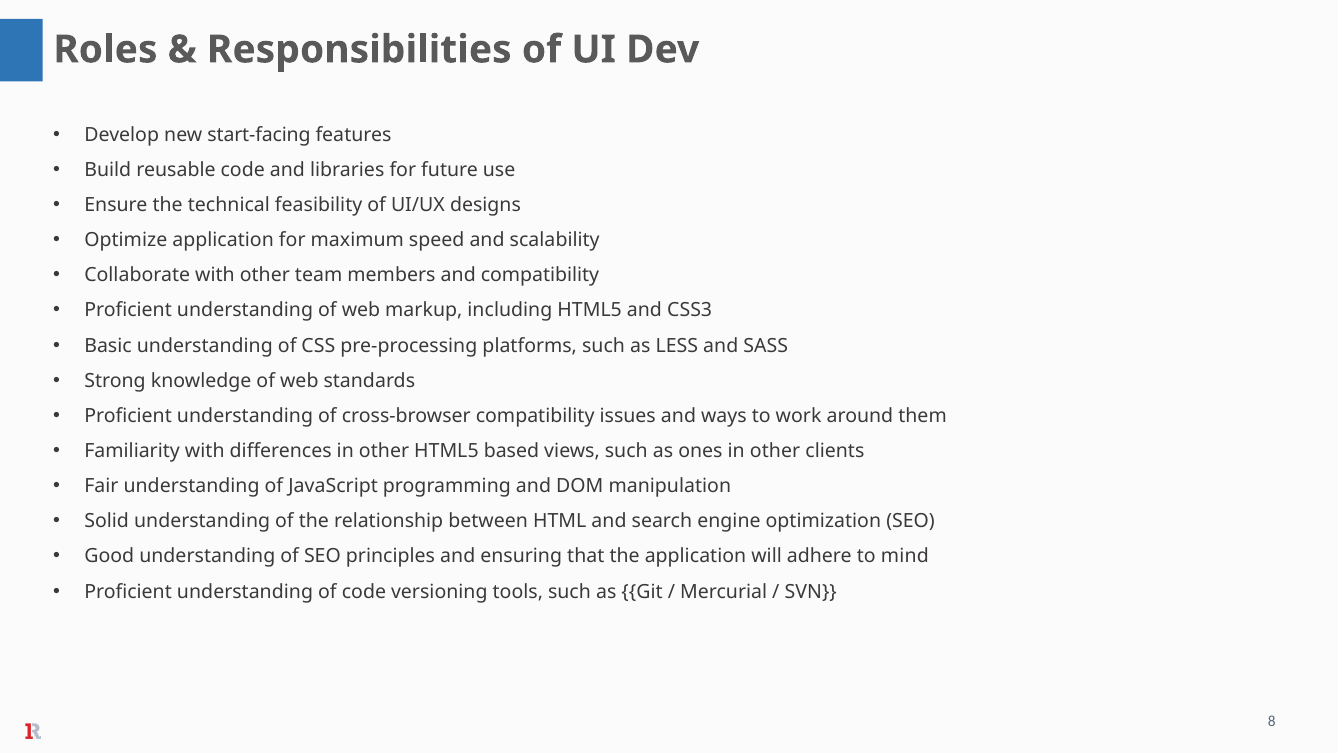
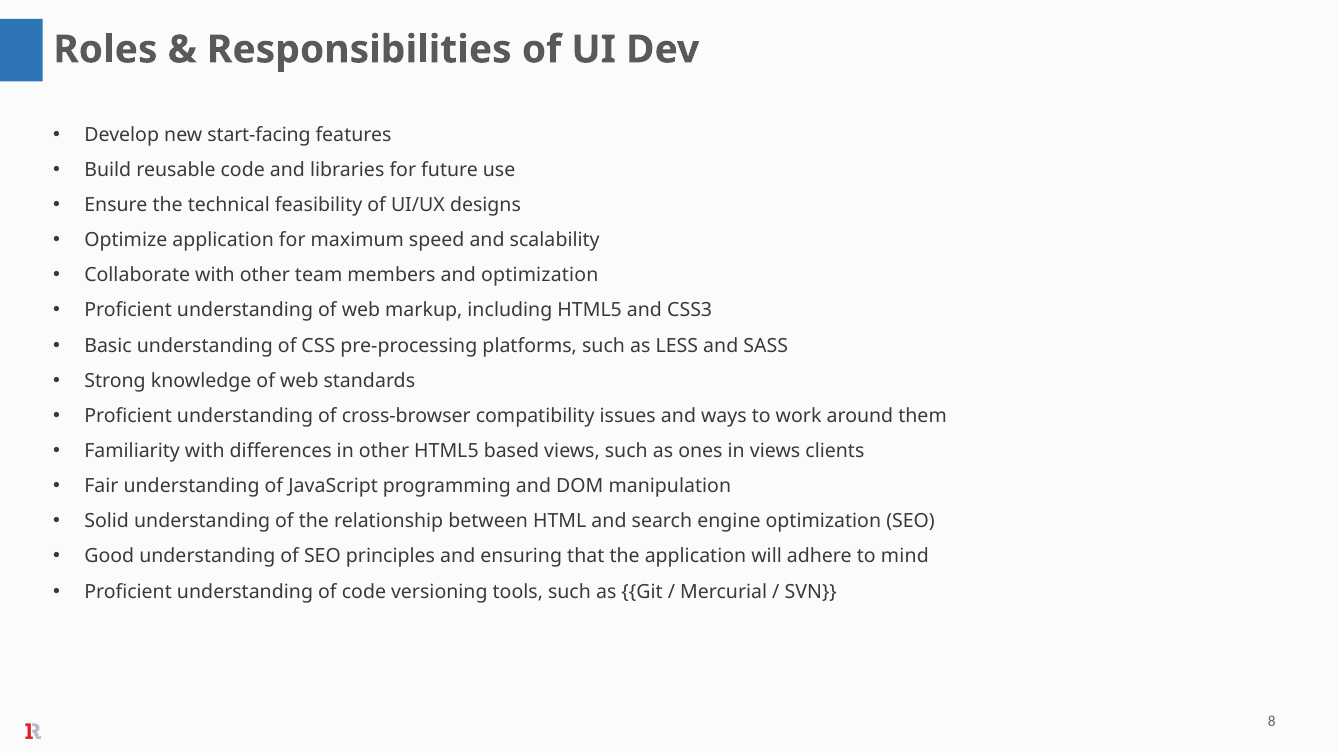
and compatibility: compatibility -> optimization (540, 275)
ones in other: other -> views (775, 451)
